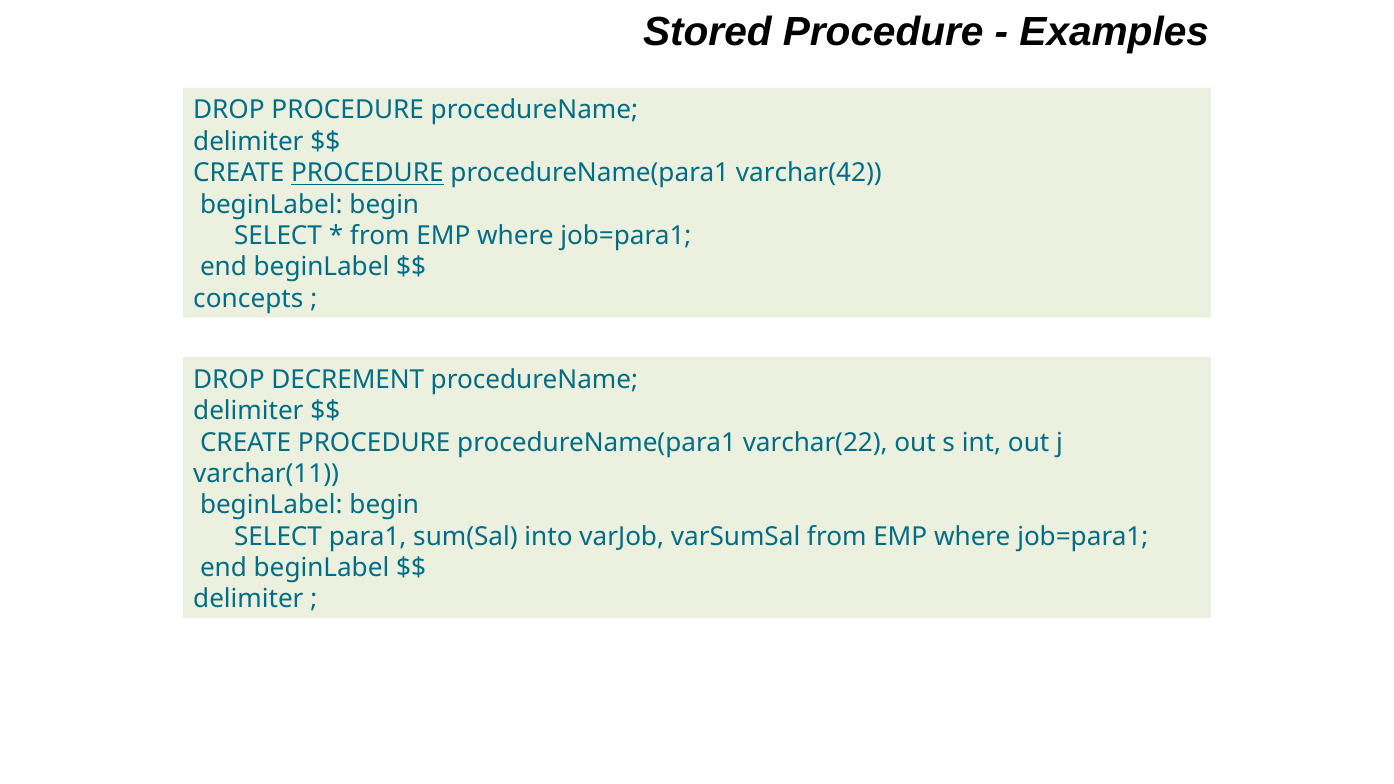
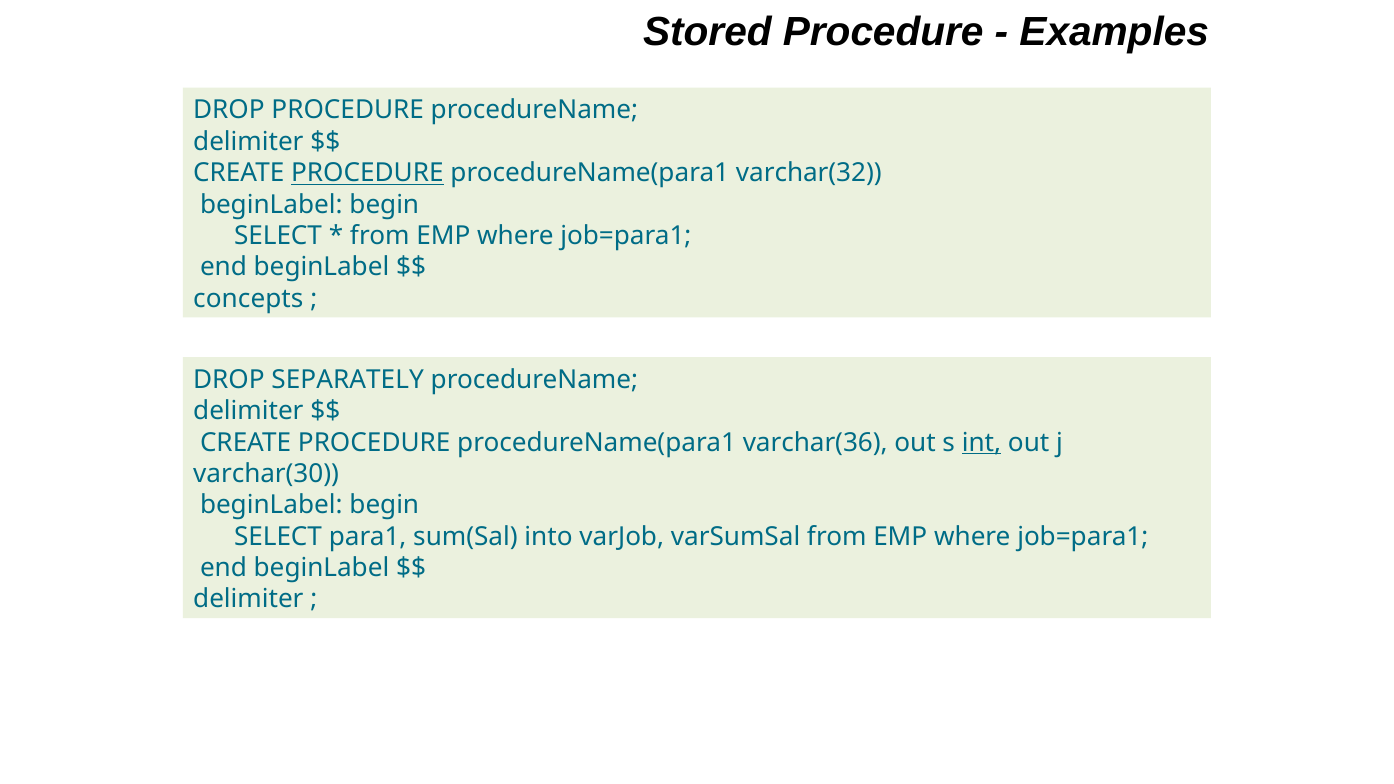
varchar(42: varchar(42 -> varchar(32 (809, 173)
DECREMENT: DECREMENT -> SEPARATELY (348, 380)
varchar(22: varchar(22 -> varchar(36 (815, 443)
int underline: none -> present (981, 443)
varchar(11: varchar(11 -> varchar(30 (266, 474)
